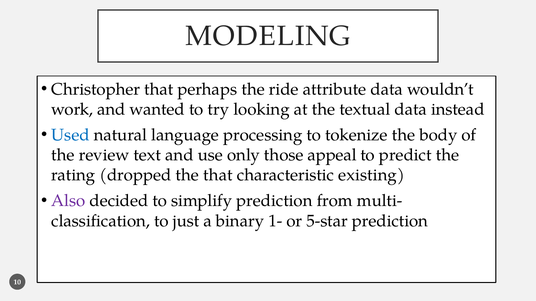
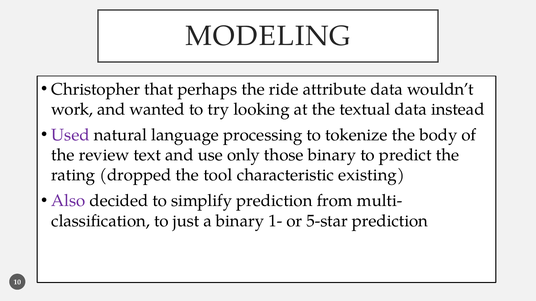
Used colour: blue -> purple (70, 135)
those appeal: appeal -> binary (332, 155)
the that: that -> tool (218, 175)
